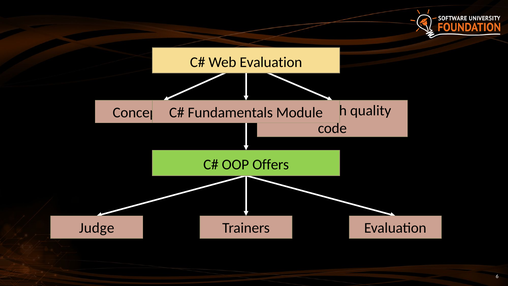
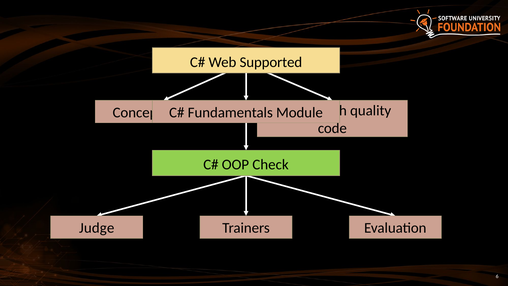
Web Evaluation: Evaluation -> Supported (271, 62)
Offers: Offers -> Check (271, 165)
